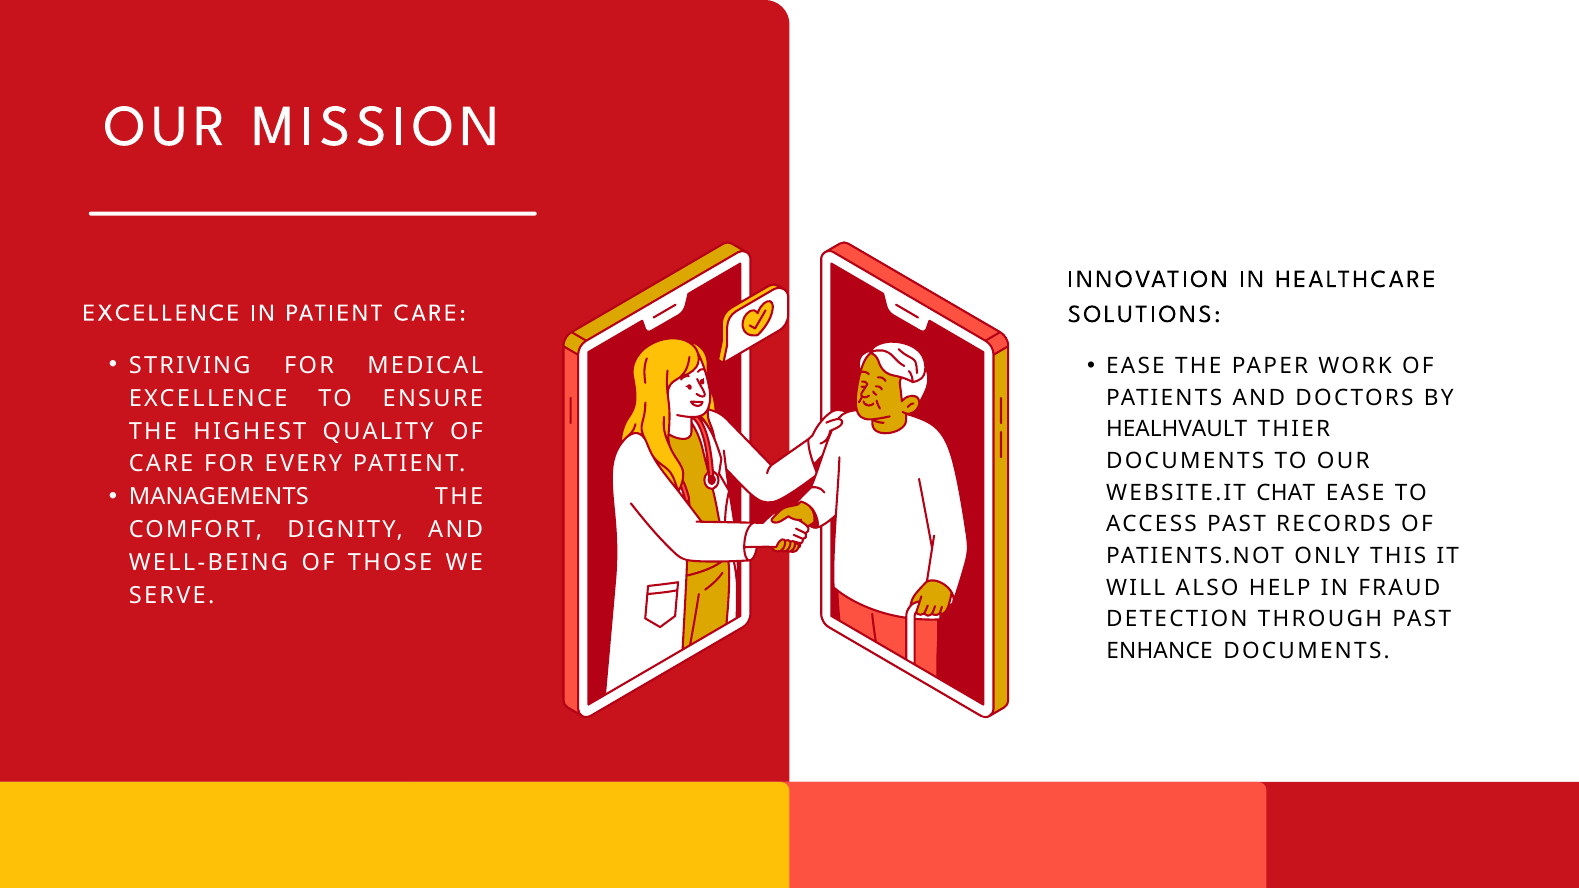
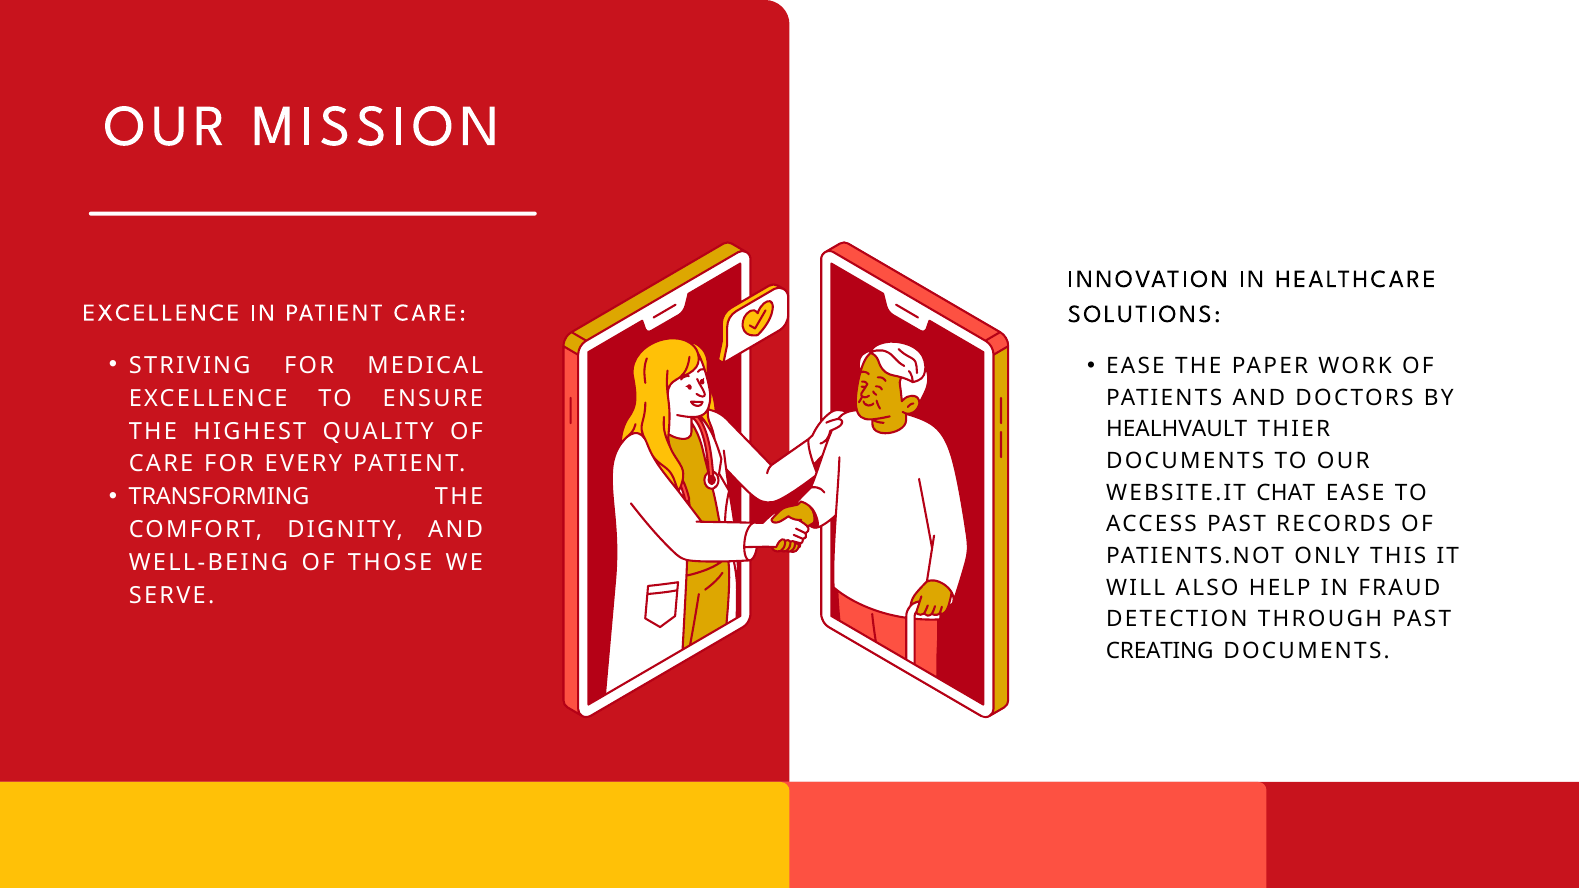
MANAGEMENTS: MANAGEMENTS -> TRANSFORMING (219, 497)
ENHANCE: ENHANCE -> CREATING (1160, 651)
